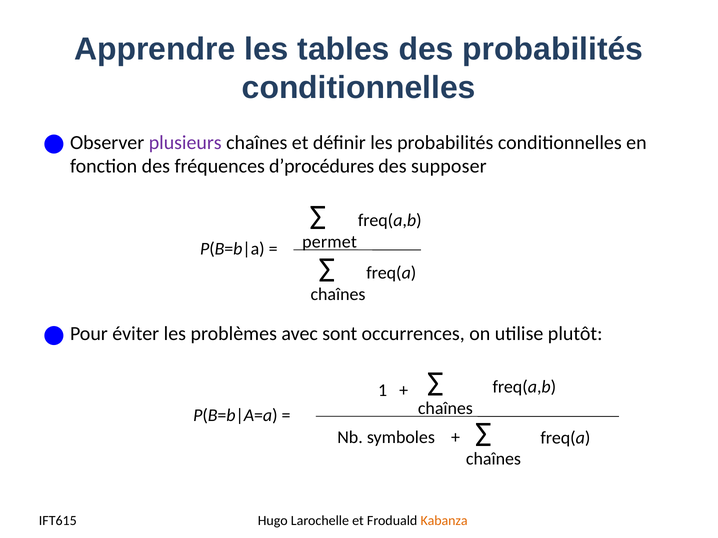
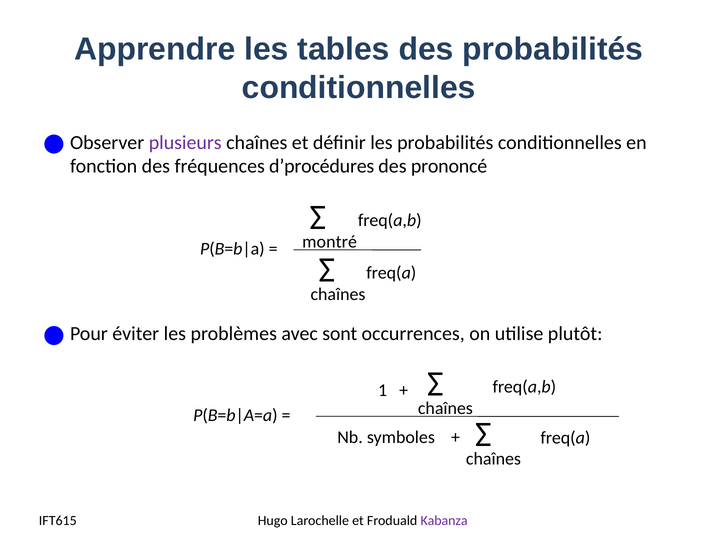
supposer: supposer -> prononcé (449, 167)
permet: permet -> montré (330, 242)
Kabanza colour: orange -> purple (444, 521)
